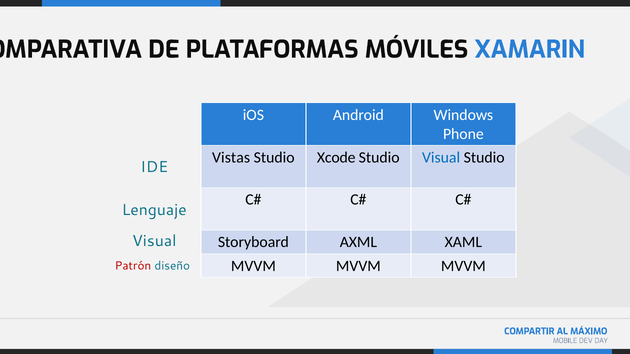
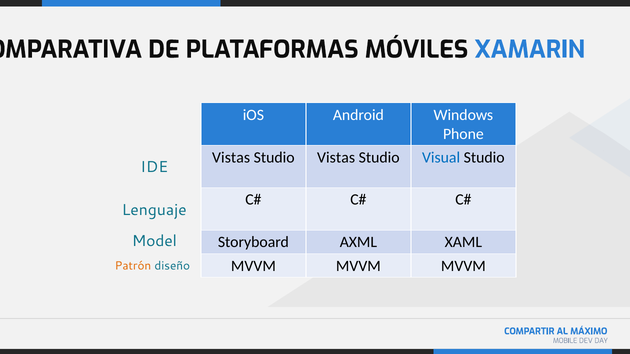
Studio Xcode: Xcode -> Vistas (336, 157)
Visual: Visual -> Model (154, 241)
Patrón colour: red -> orange (133, 266)
